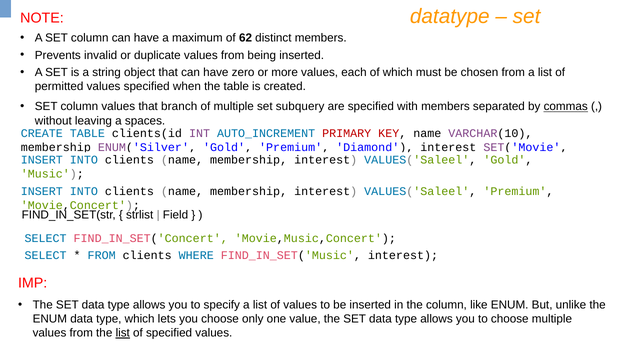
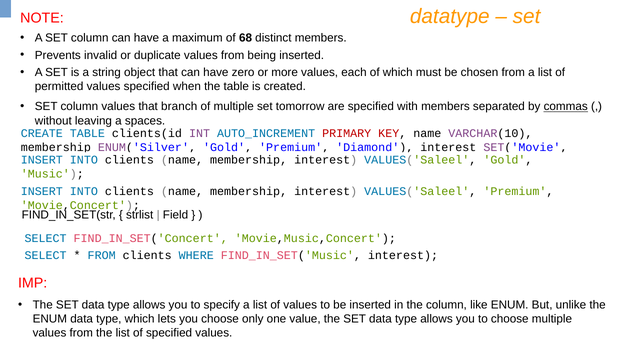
62: 62 -> 68 (246, 38)
subquery: subquery -> tomorrow (300, 106)
list underline: present -> none (123, 332)
